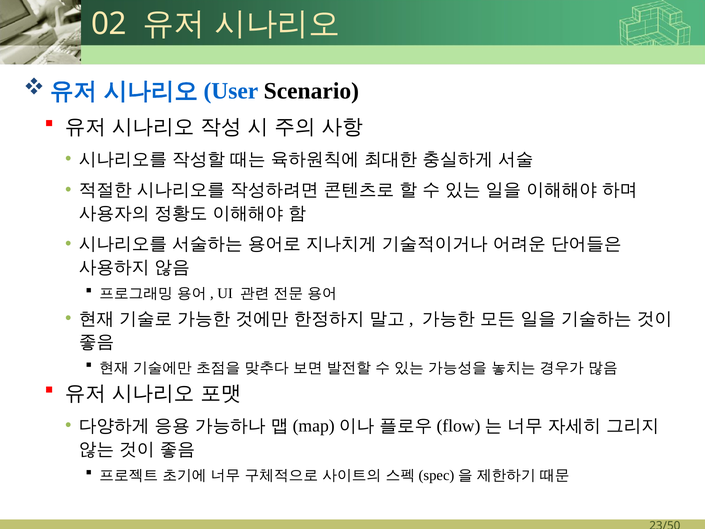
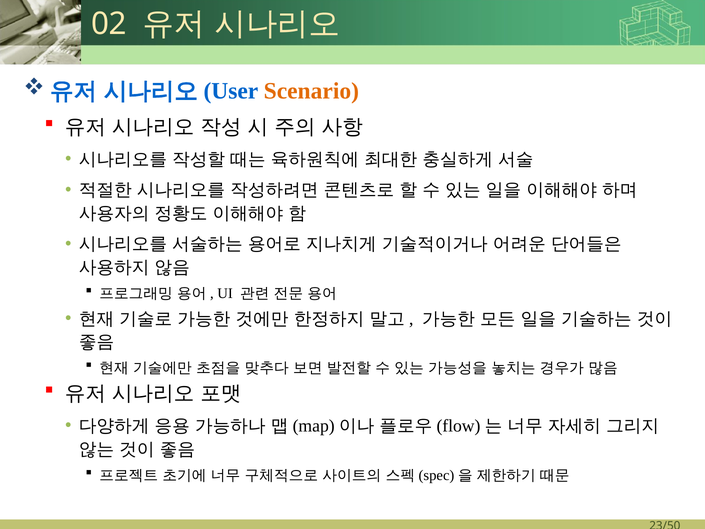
Scenario colour: black -> orange (311, 91)
